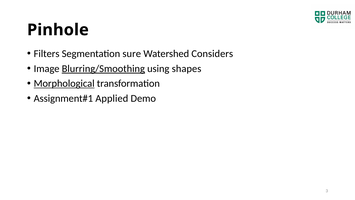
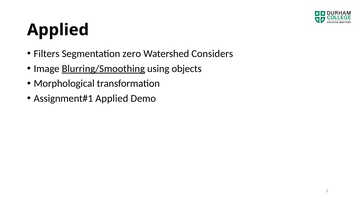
Pinhole: Pinhole -> Applied (58, 30)
sure: sure -> zero (132, 54)
shapes: shapes -> objects (187, 69)
Morphological underline: present -> none (64, 83)
